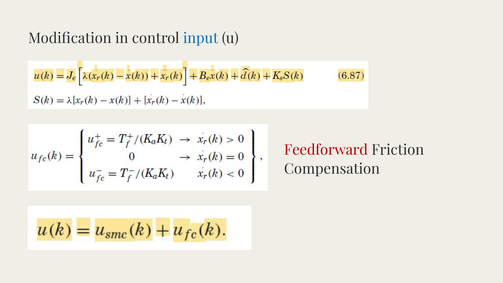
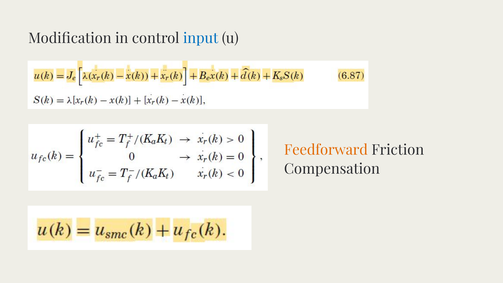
Feedforward colour: red -> orange (326, 150)
